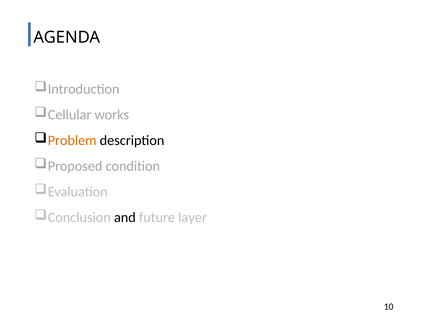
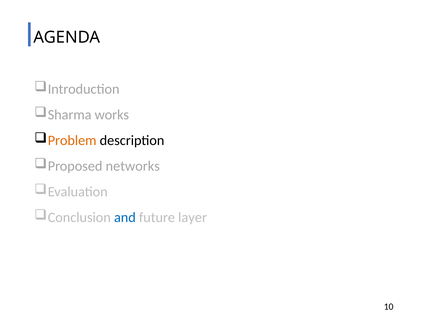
Cellular: Cellular -> Sharma (70, 114)
condition: condition -> networks (133, 166)
and colour: black -> blue (125, 217)
